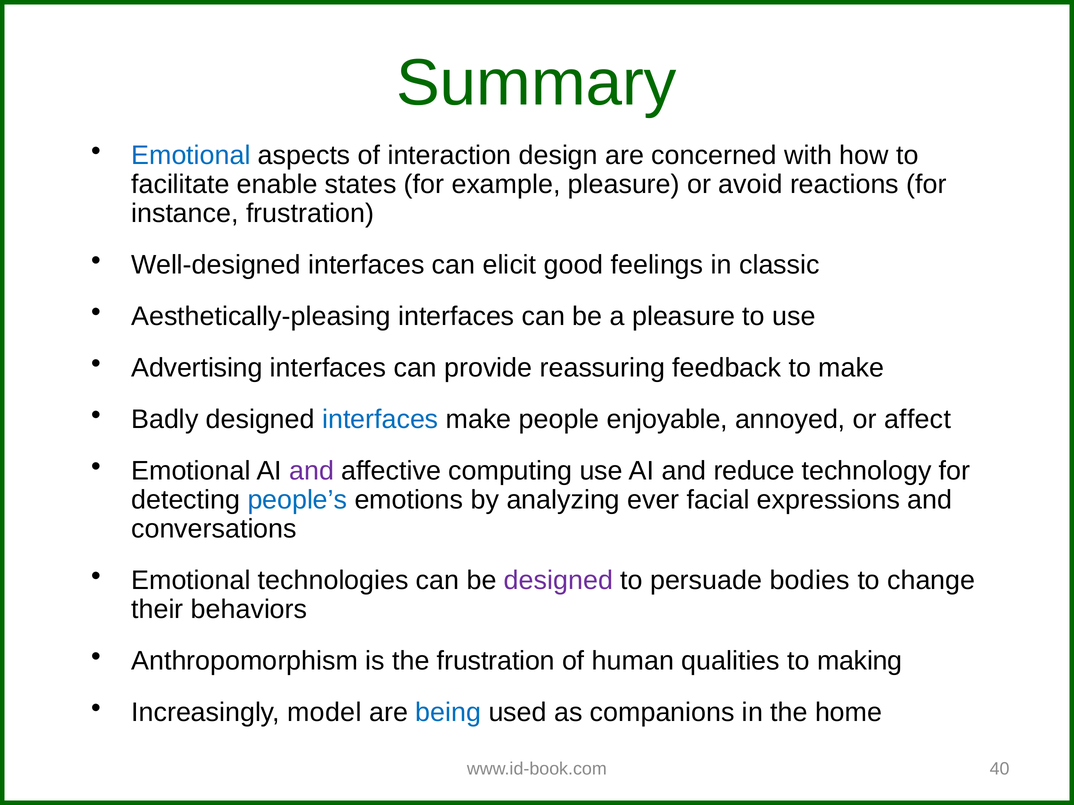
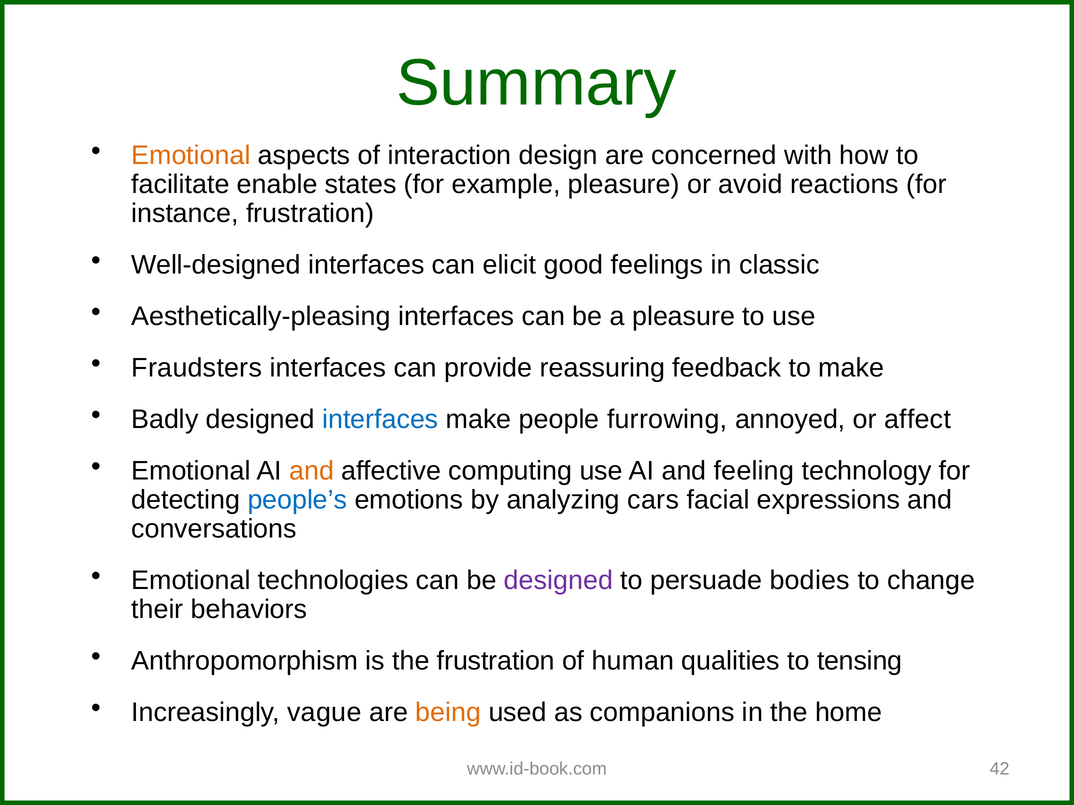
Emotional colour: blue -> orange (191, 155)
Advertising: Advertising -> Fraudsters (197, 368)
enjoyable: enjoyable -> furrowing (667, 420)
and colour: purple -> orange (312, 471)
reduce: reduce -> feeling (754, 471)
ever: ever -> cars (653, 500)
making: making -> tensing (860, 661)
model: model -> vague (324, 713)
being colour: blue -> orange (448, 713)
40: 40 -> 42 (1000, 769)
